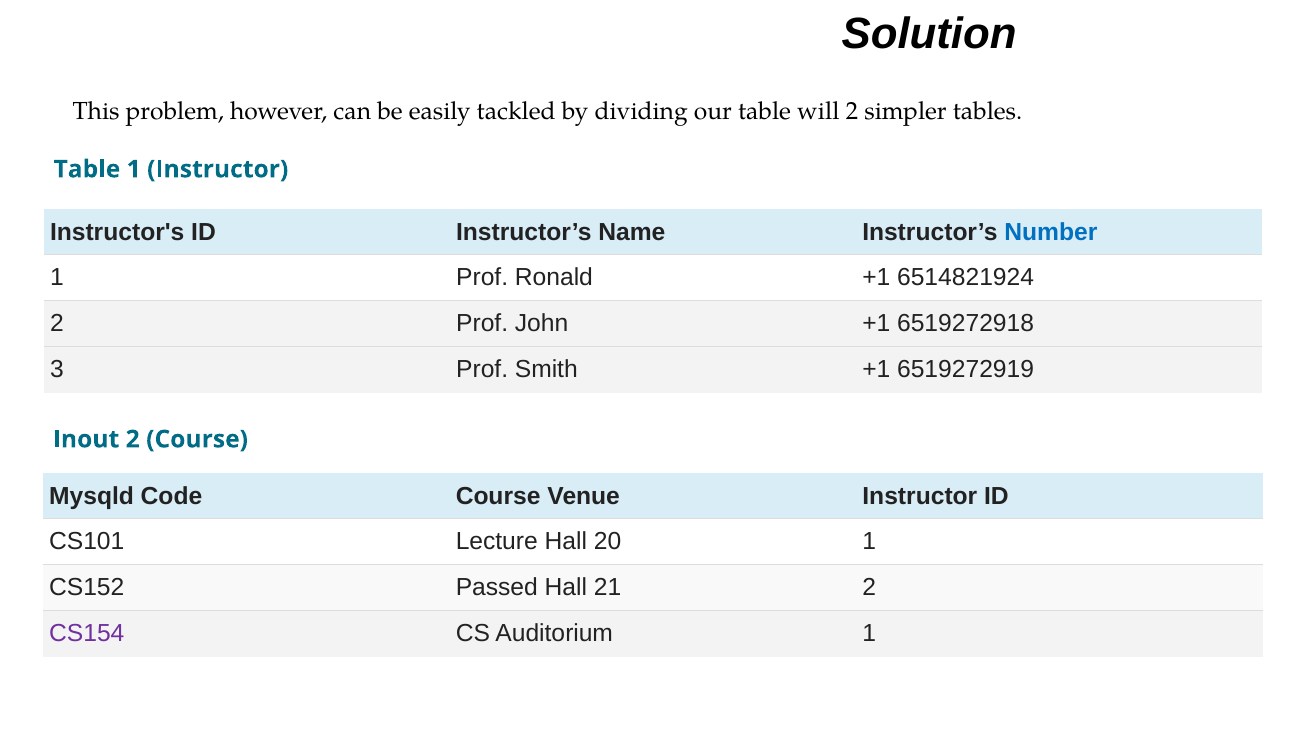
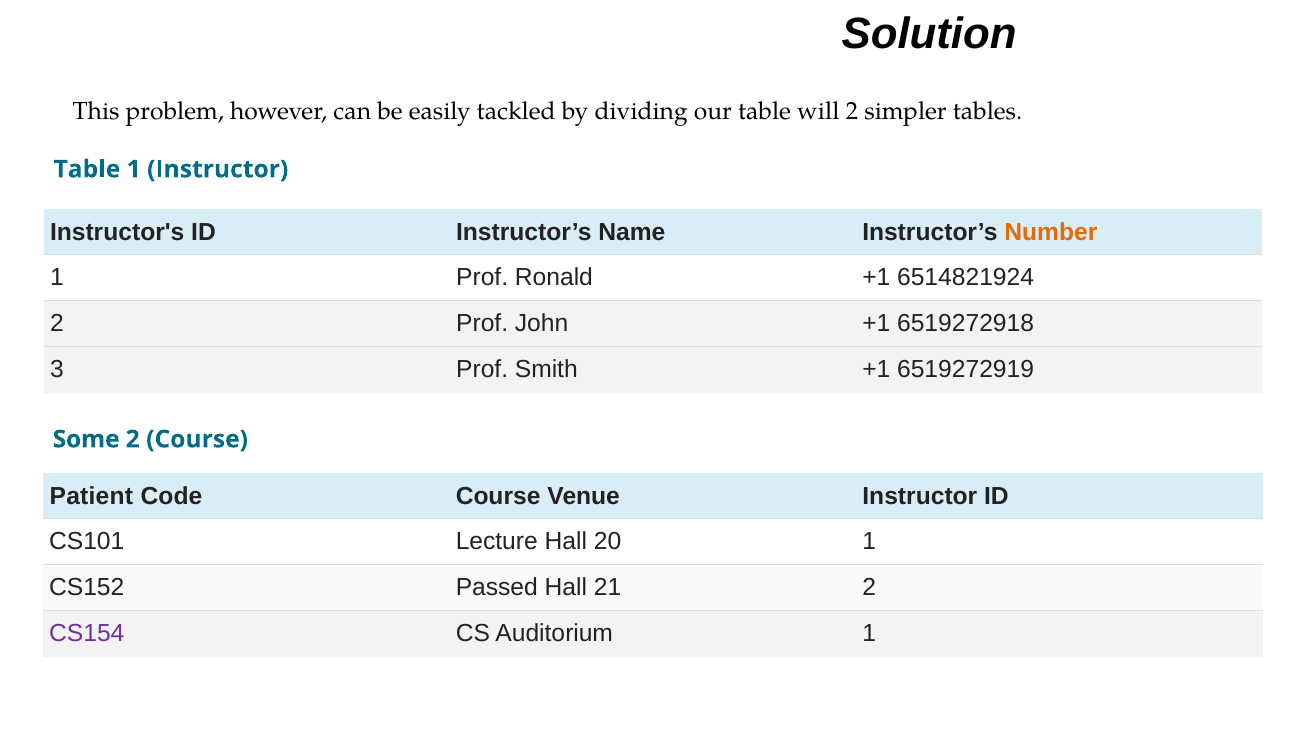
Number colour: blue -> orange (1051, 232)
Inout: Inout -> Some (86, 439)
Mysqld: Mysqld -> Patient (91, 496)
